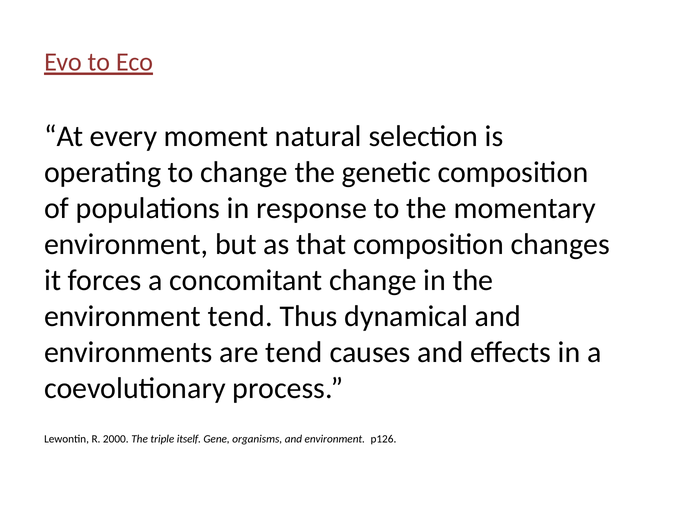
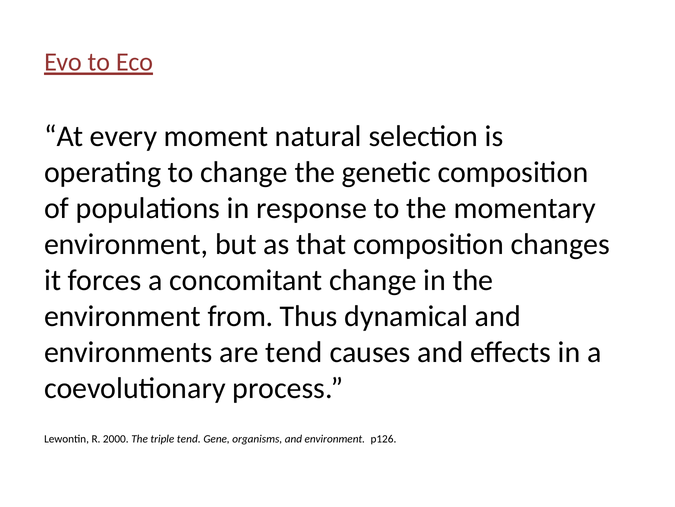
environment tend: tend -> from (240, 316)
triple itself: itself -> tend (189, 438)
